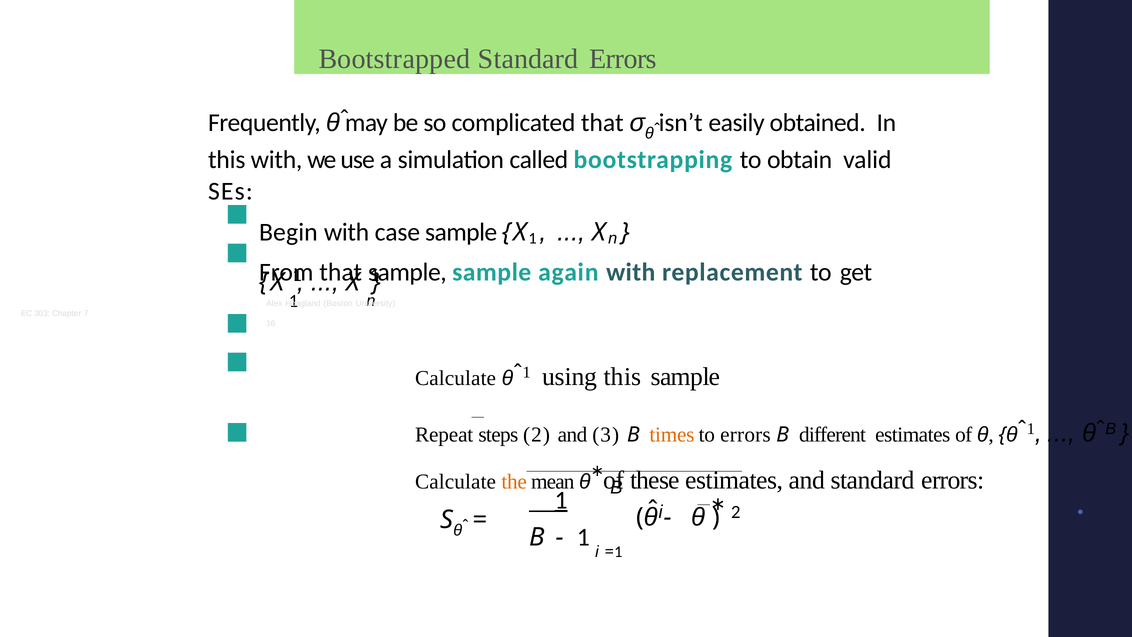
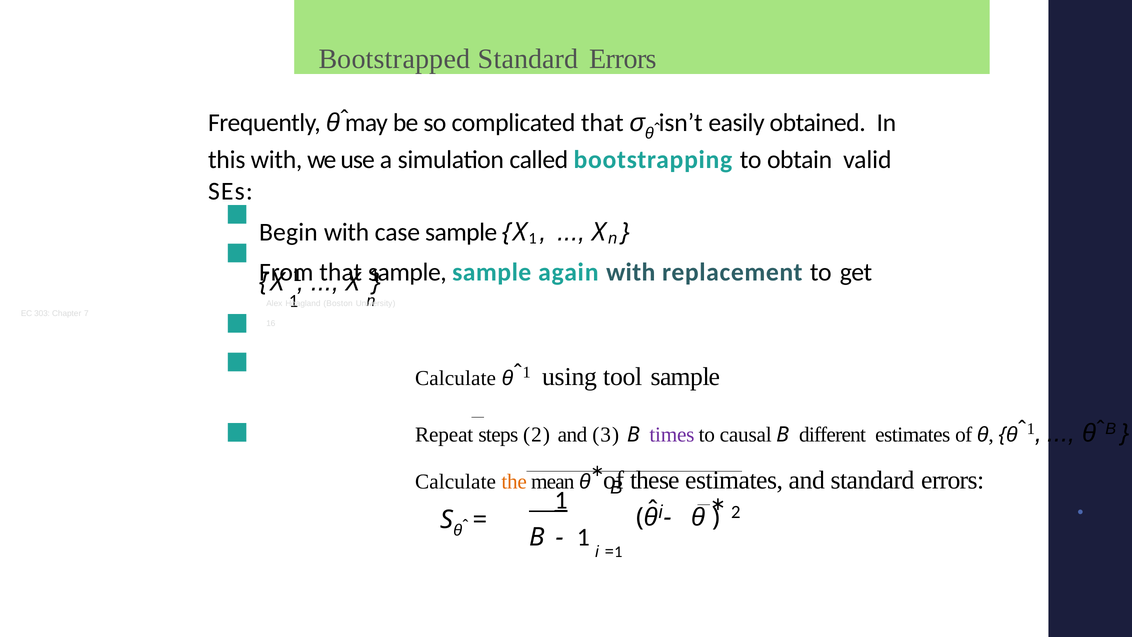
using this: this -> tool (623, 377)
times colour: orange -> purple (672, 435)
to errors: errors -> causal (746, 435)
